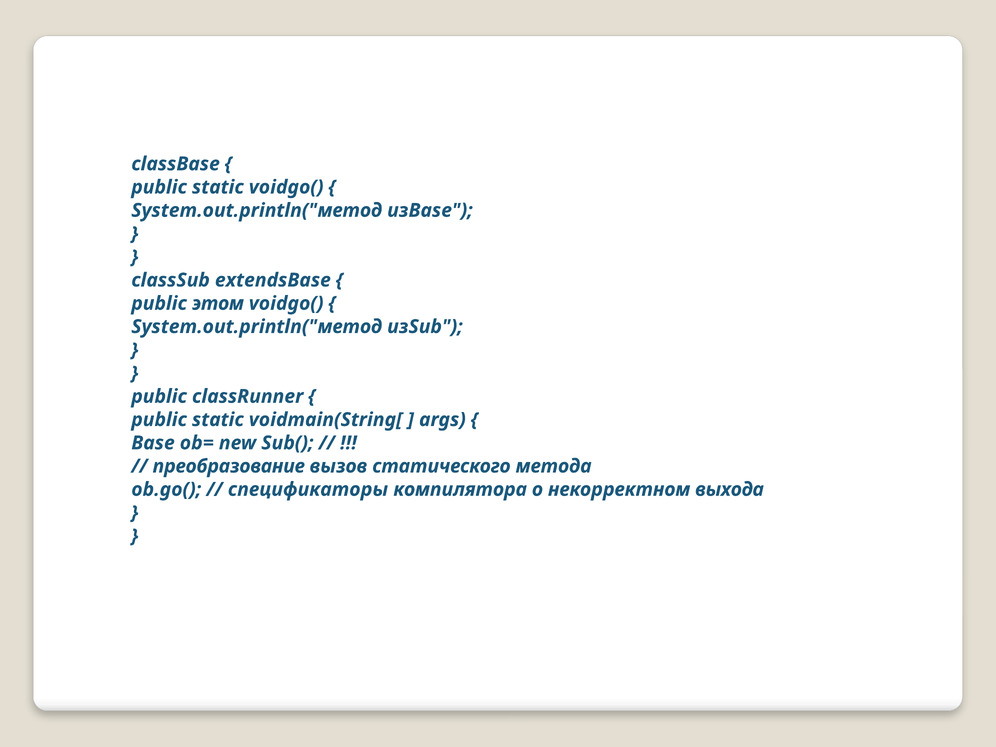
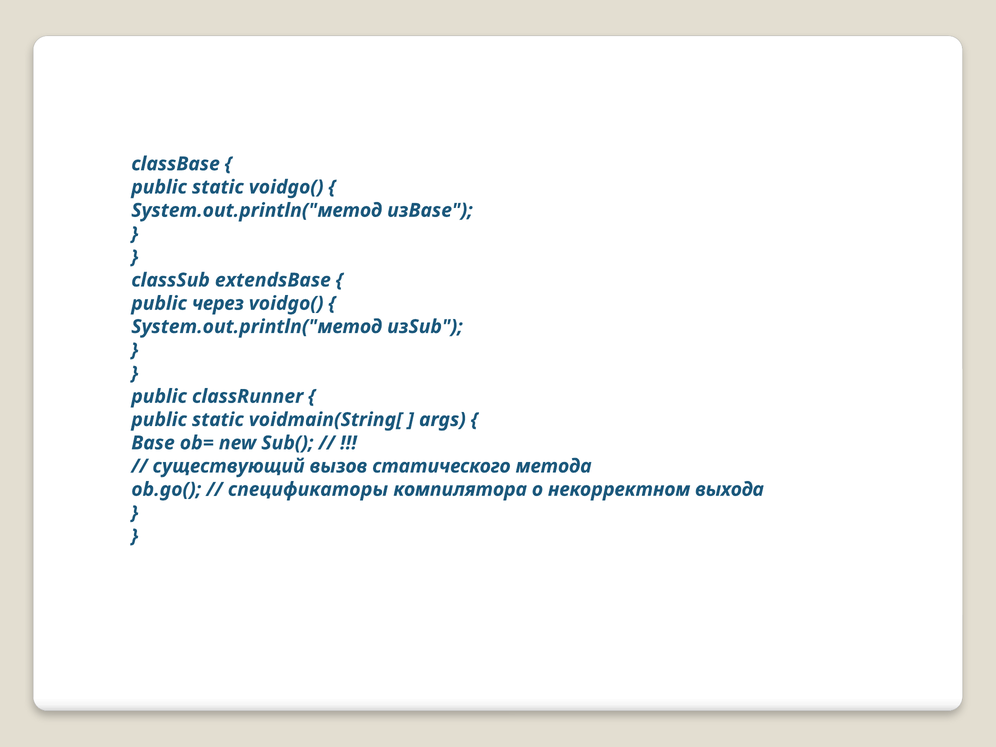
этом: этом -> через (218, 303)
преобразование: преобразование -> существующий (229, 466)
